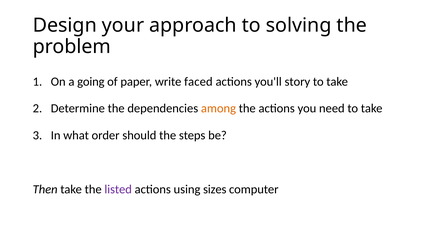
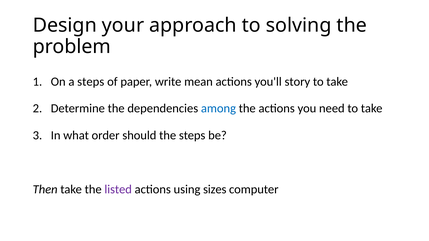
a going: going -> steps (91, 82)
faced: faced -> mean (198, 82)
among colour: orange -> blue (218, 109)
